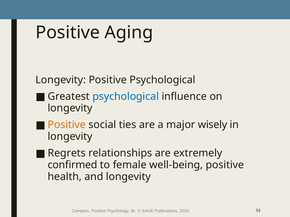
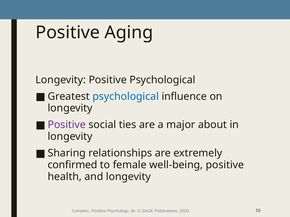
Positive colour: orange -> purple (67, 125)
wisely: wisely -> about (213, 125)
Regrets: Regrets -> Sharing (67, 153)
